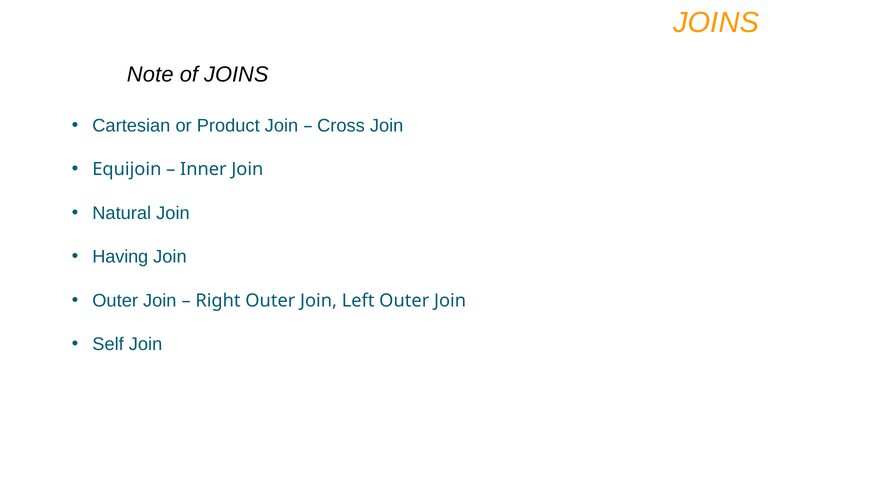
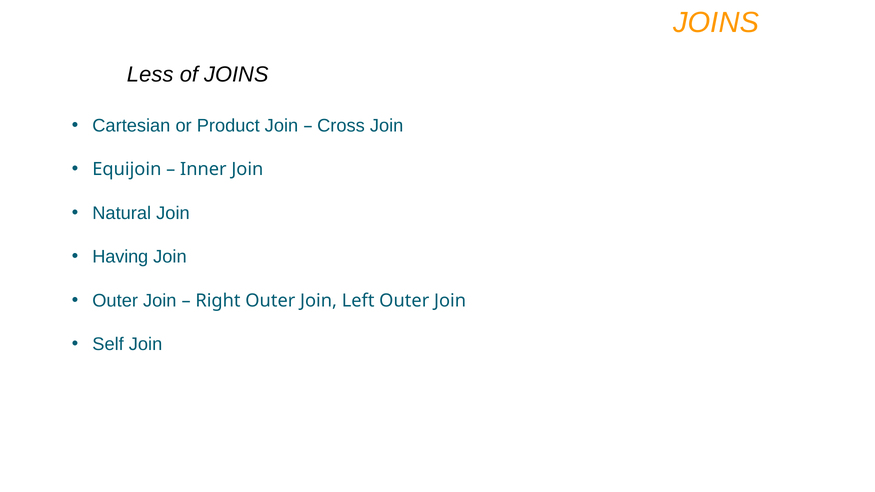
Note: Note -> Less (150, 75)
